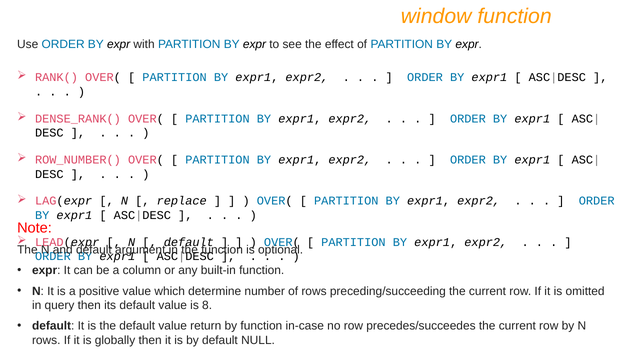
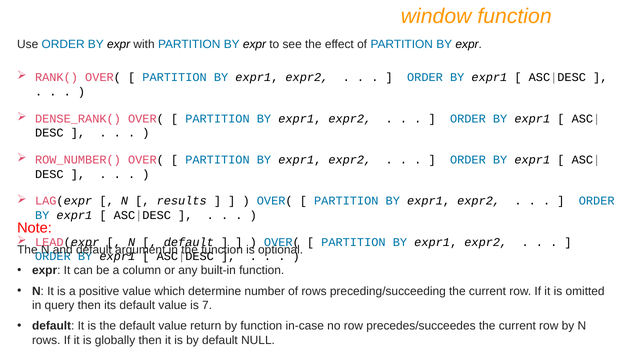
replace: replace -> results (182, 201)
8: 8 -> 7 (207, 306)
